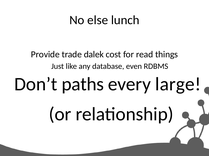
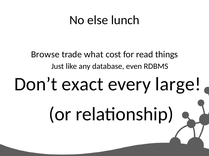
Provide: Provide -> Browse (45, 55)
dalek: dalek -> what (94, 55)
paths: paths -> exact (83, 85)
